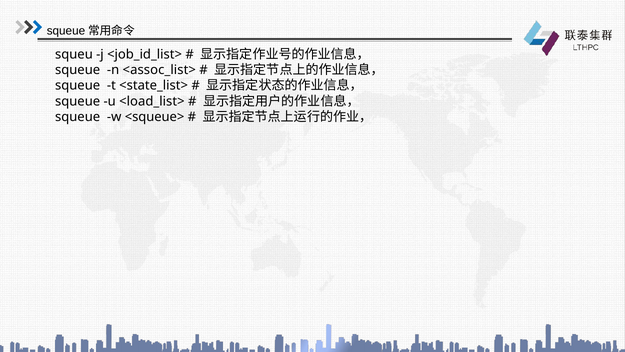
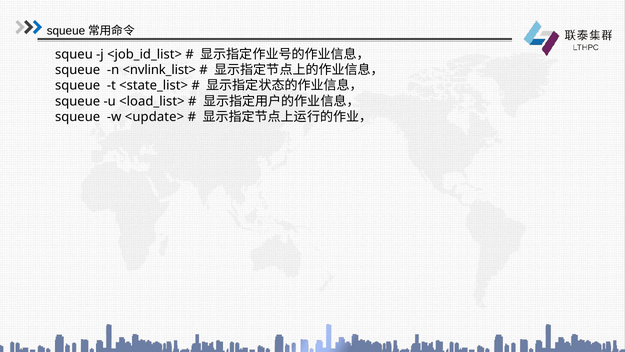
<assoc_list>: <assoc_list> -> <nvlink_list> (159, 70)
<squeue>: <squeue> -> <update> (154, 117)
